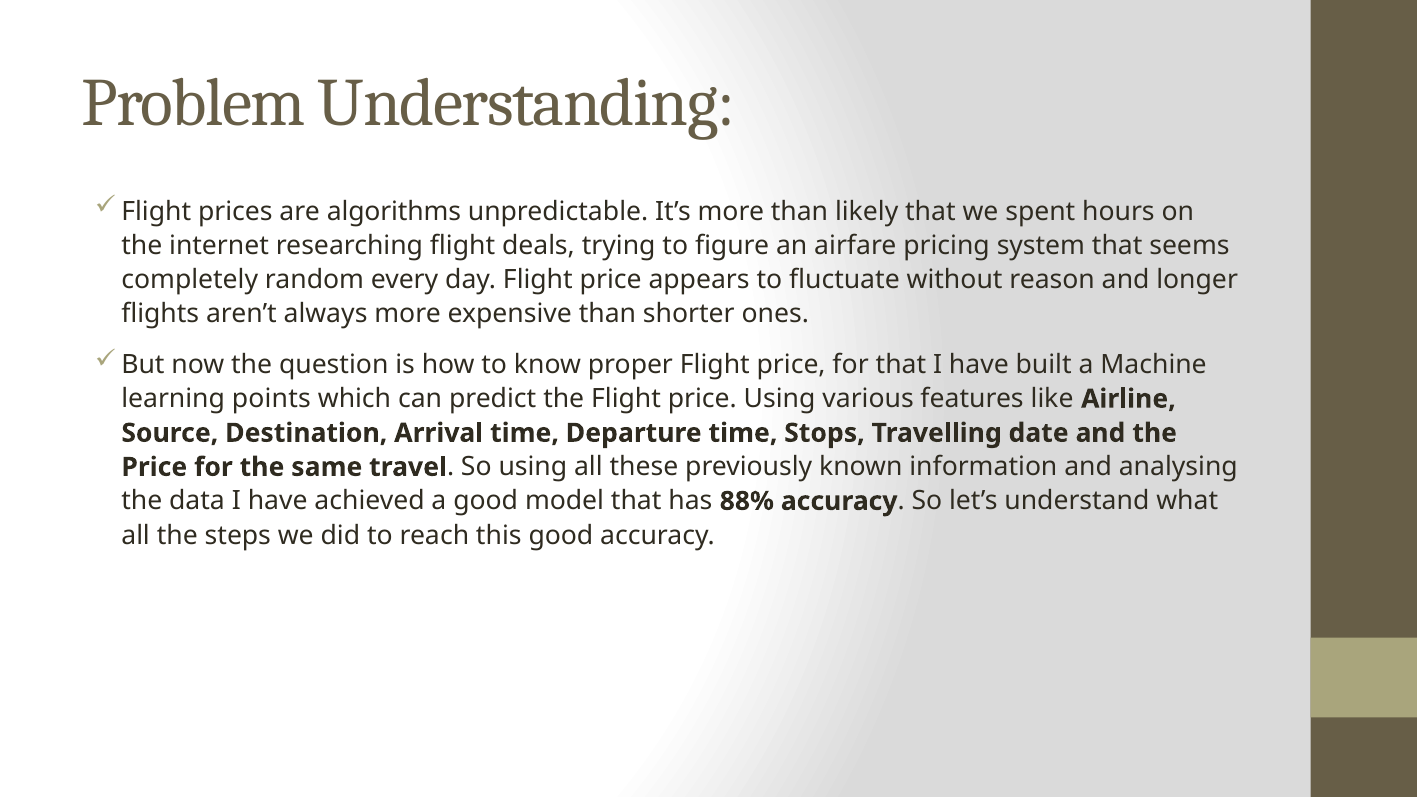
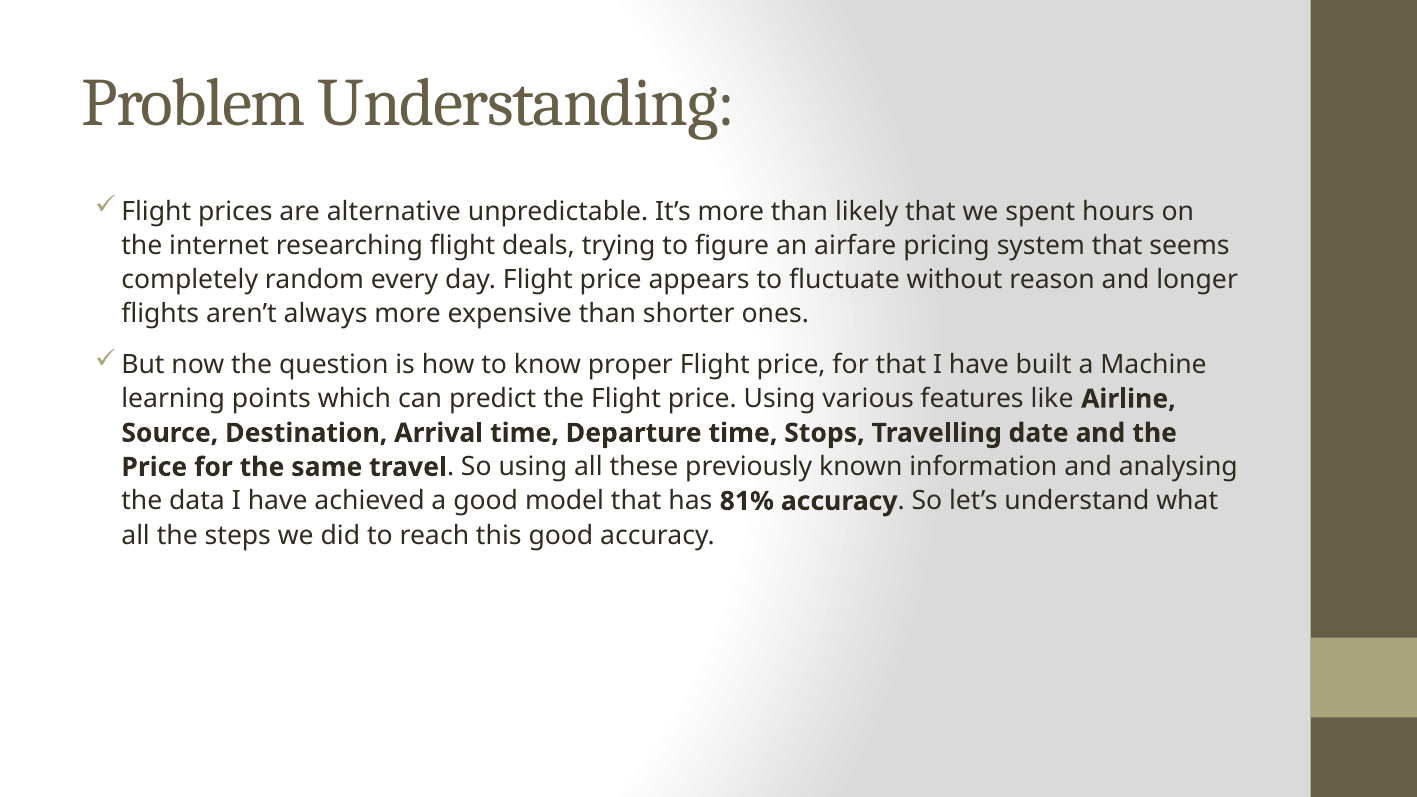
algorithms: algorithms -> alternative (394, 211)
88%: 88% -> 81% (747, 501)
